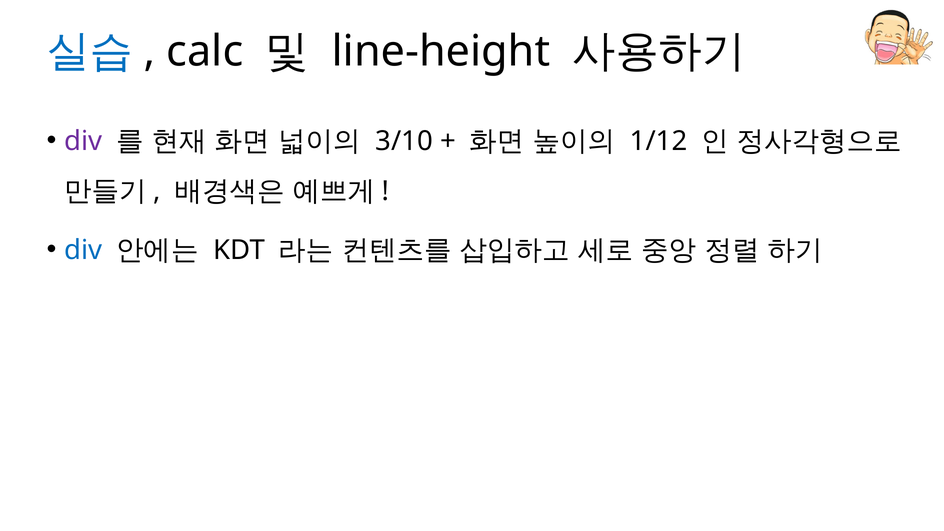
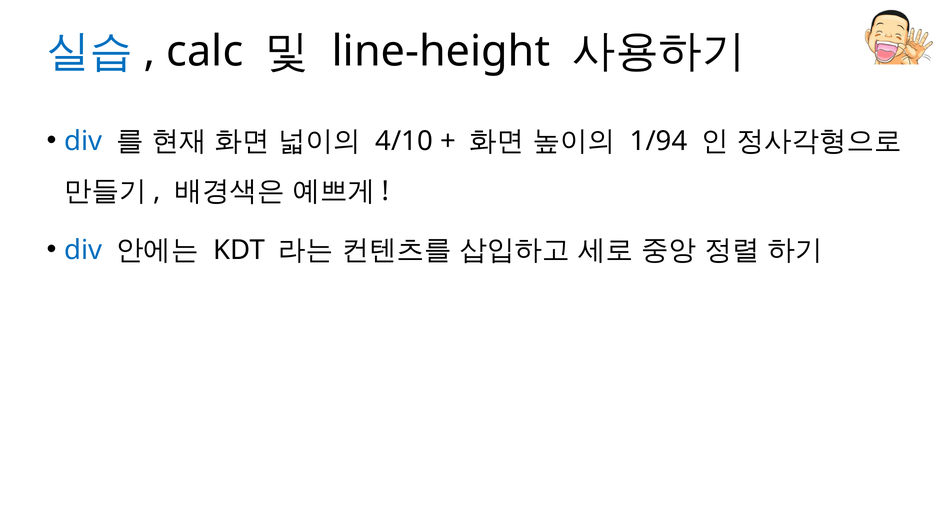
div colour: purple -> blue (83, 141)
3/10: 3/10 -> 4/10 (404, 141)
1/12: 1/12 -> 1/94 (659, 141)
